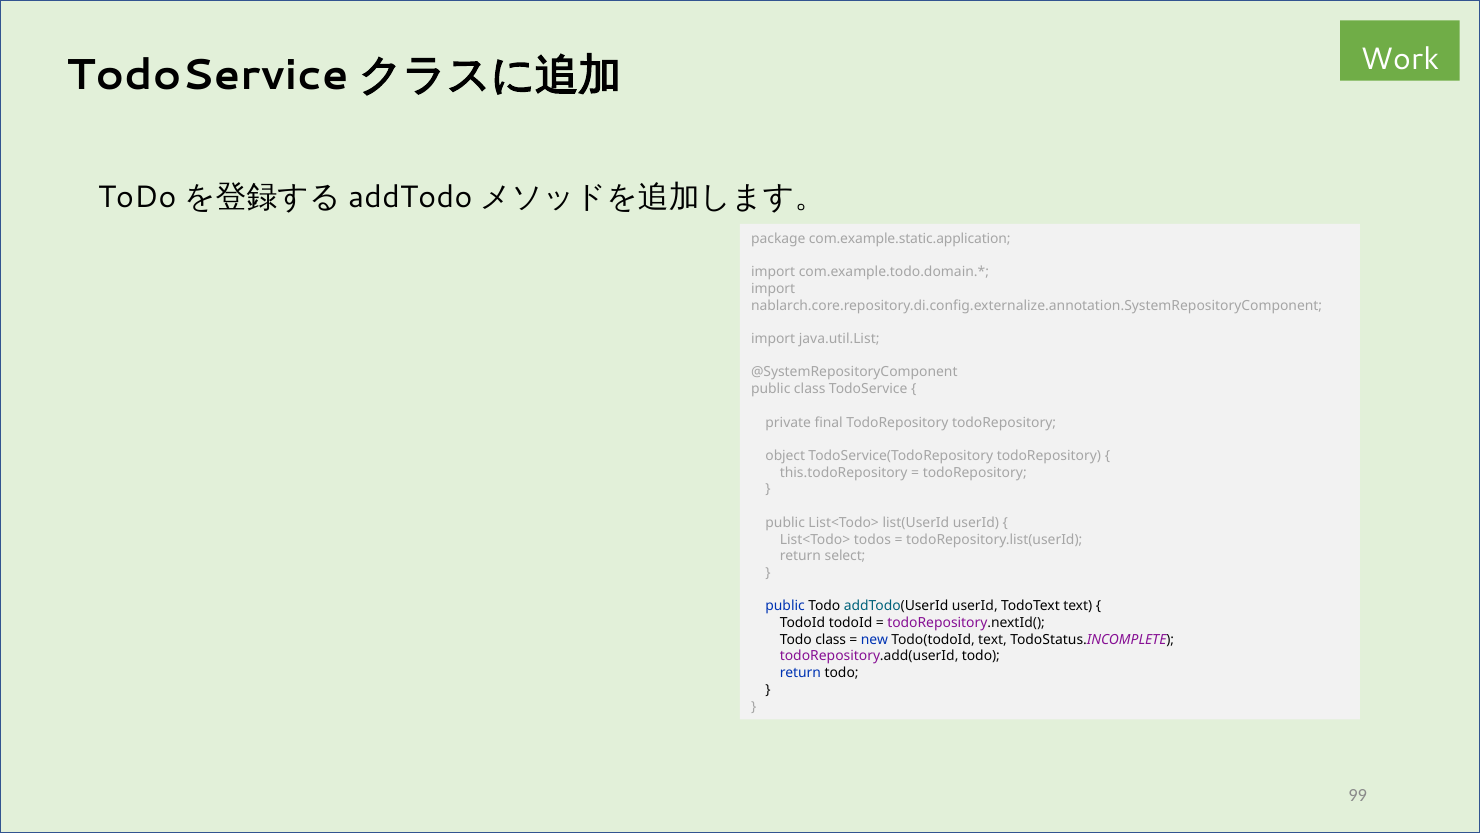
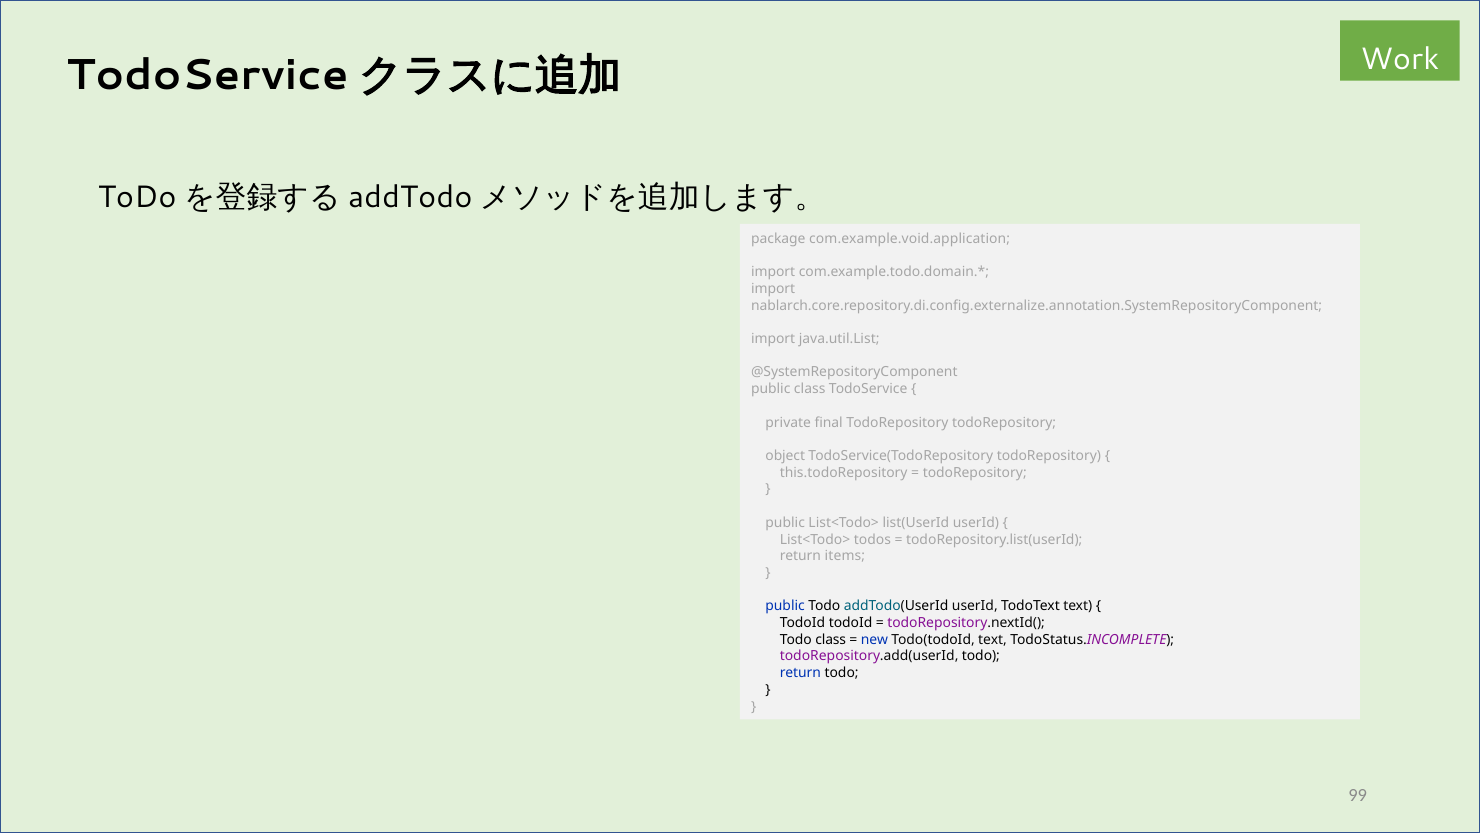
com.example.static.application: com.example.static.application -> com.example.void.application (910, 239)
select: select -> items (845, 556)
